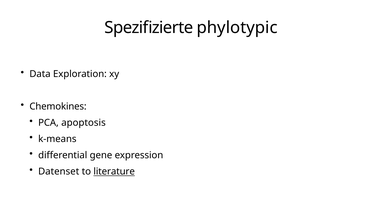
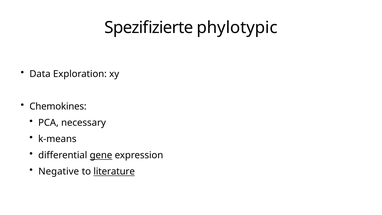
apoptosis: apoptosis -> necessary (84, 123)
gene underline: none -> present (101, 155)
Datenset: Datenset -> Negative (59, 171)
